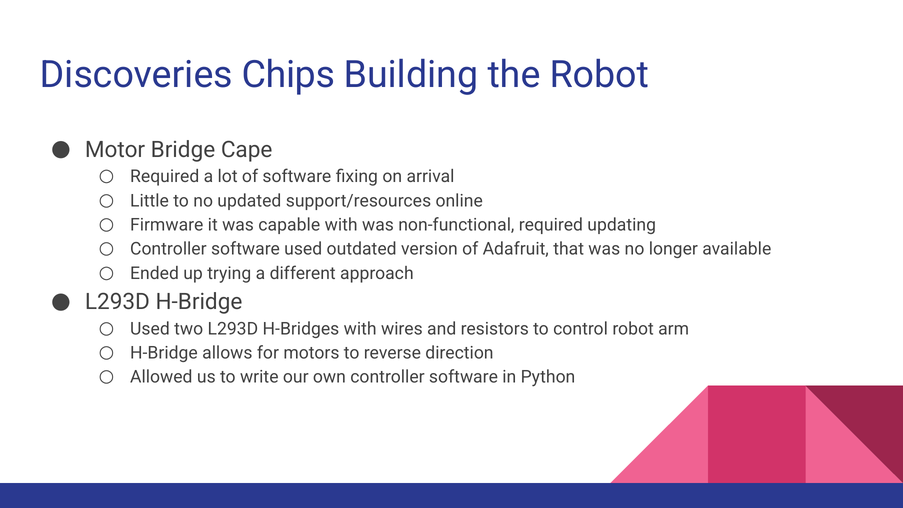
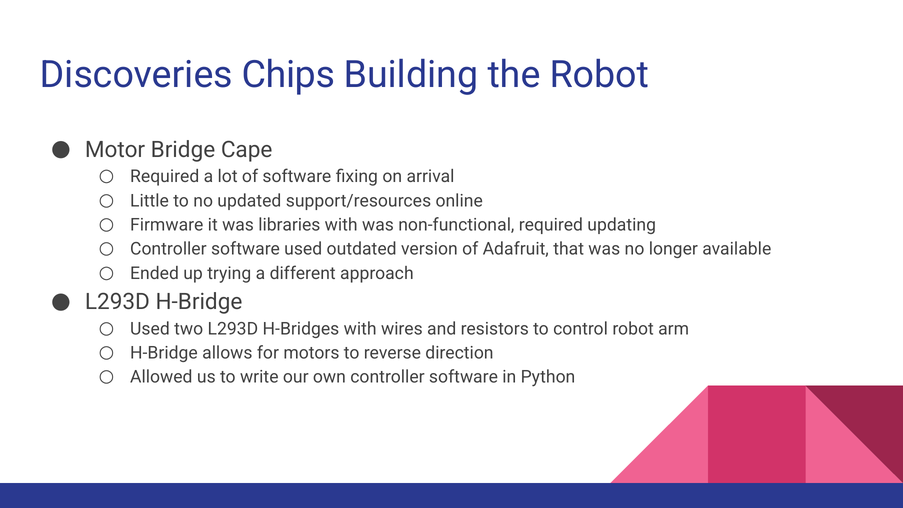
capable: capable -> libraries (289, 225)
